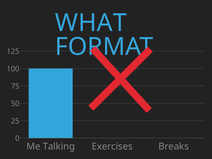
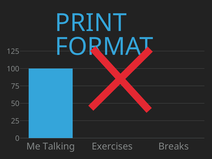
WHAT: WHAT -> PRINT (91, 23)
